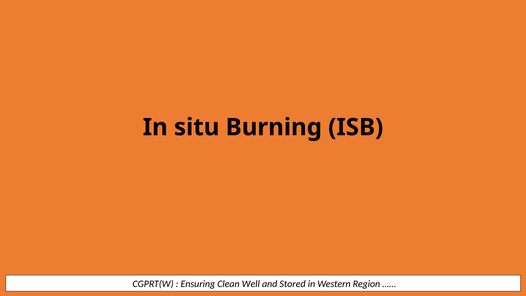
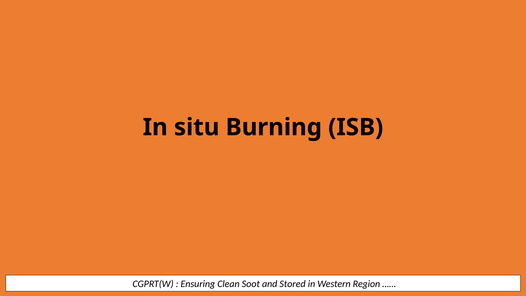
Well: Well -> Soot (251, 284)
